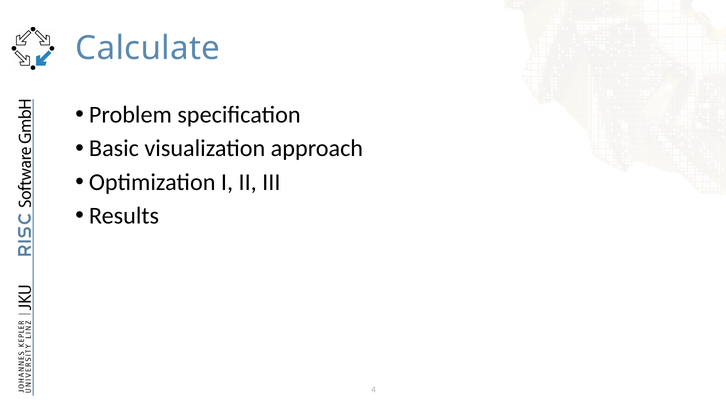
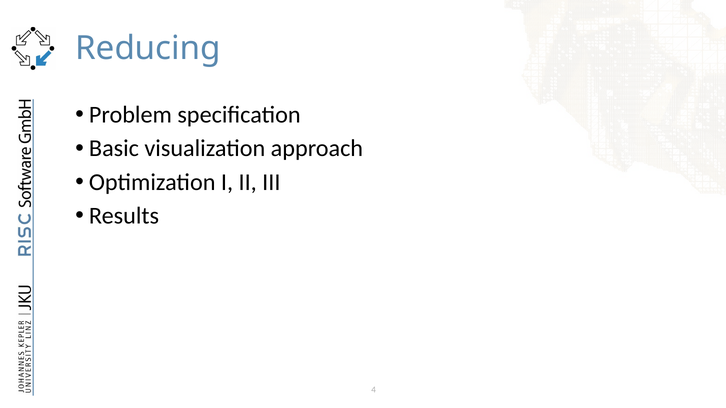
Calculate: Calculate -> Reducing (148, 48)
